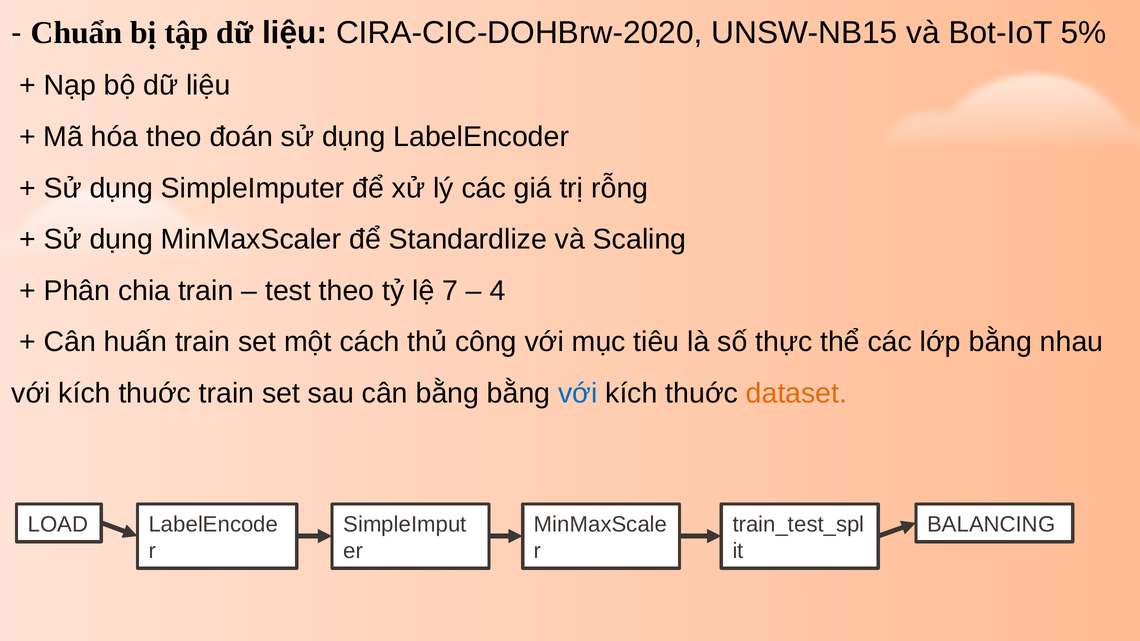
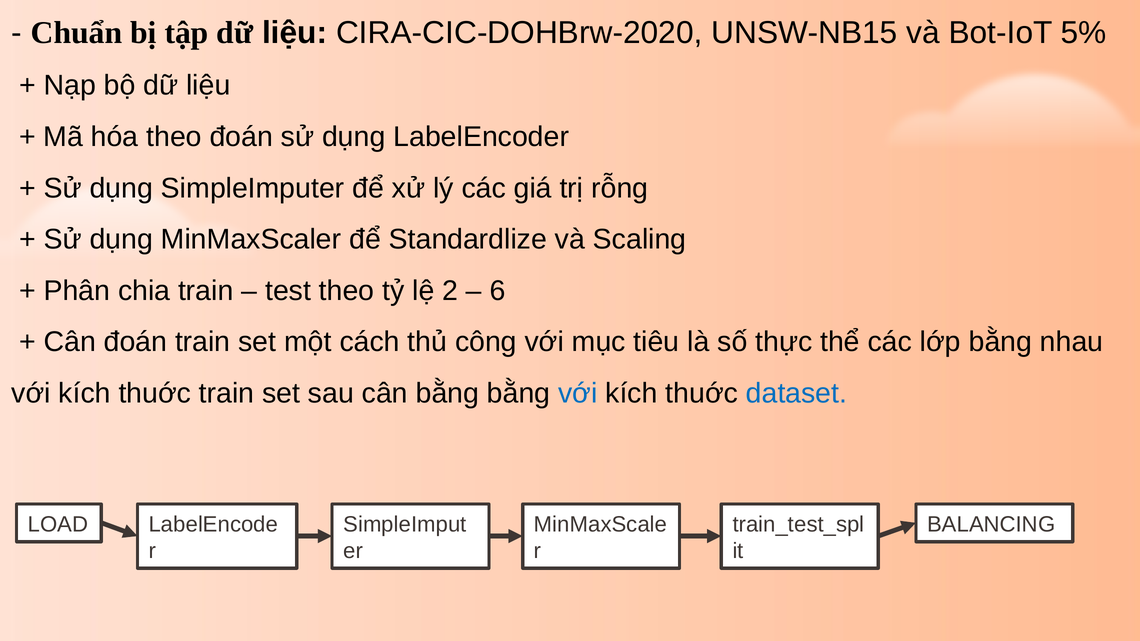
7: 7 -> 2 (450, 291)
4: 4 -> 6 (498, 291)
Cân huấn: huấn -> đoán (135, 342)
dataset colour: orange -> blue (796, 393)
